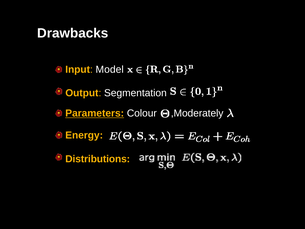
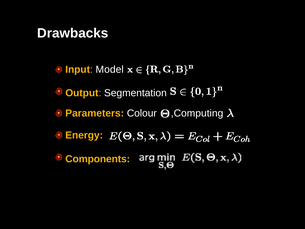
Parameters underline: present -> none (95, 113)
,Moderately: ,Moderately -> ,Computing (197, 113)
Distributions: Distributions -> Components (98, 159)
